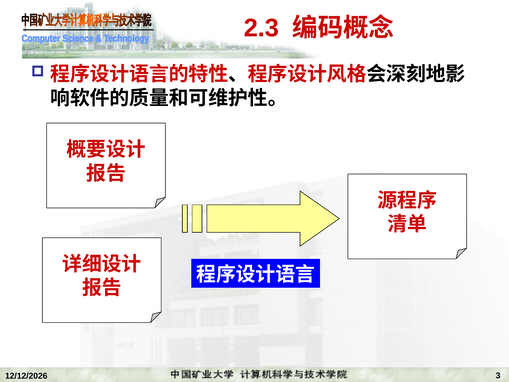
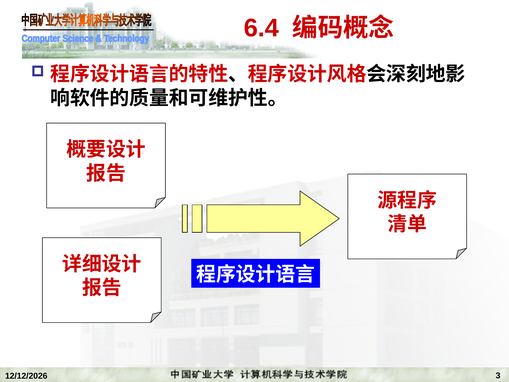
2.3: 2.3 -> 6.4 (261, 28)
